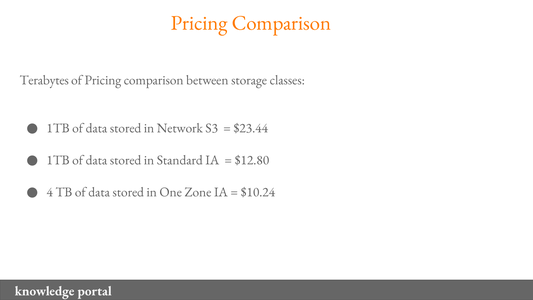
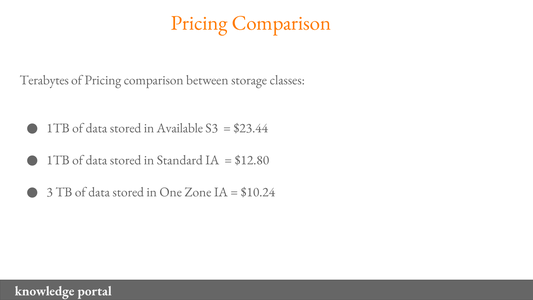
Network: Network -> Available (180, 128)
4: 4 -> 3 (50, 192)
